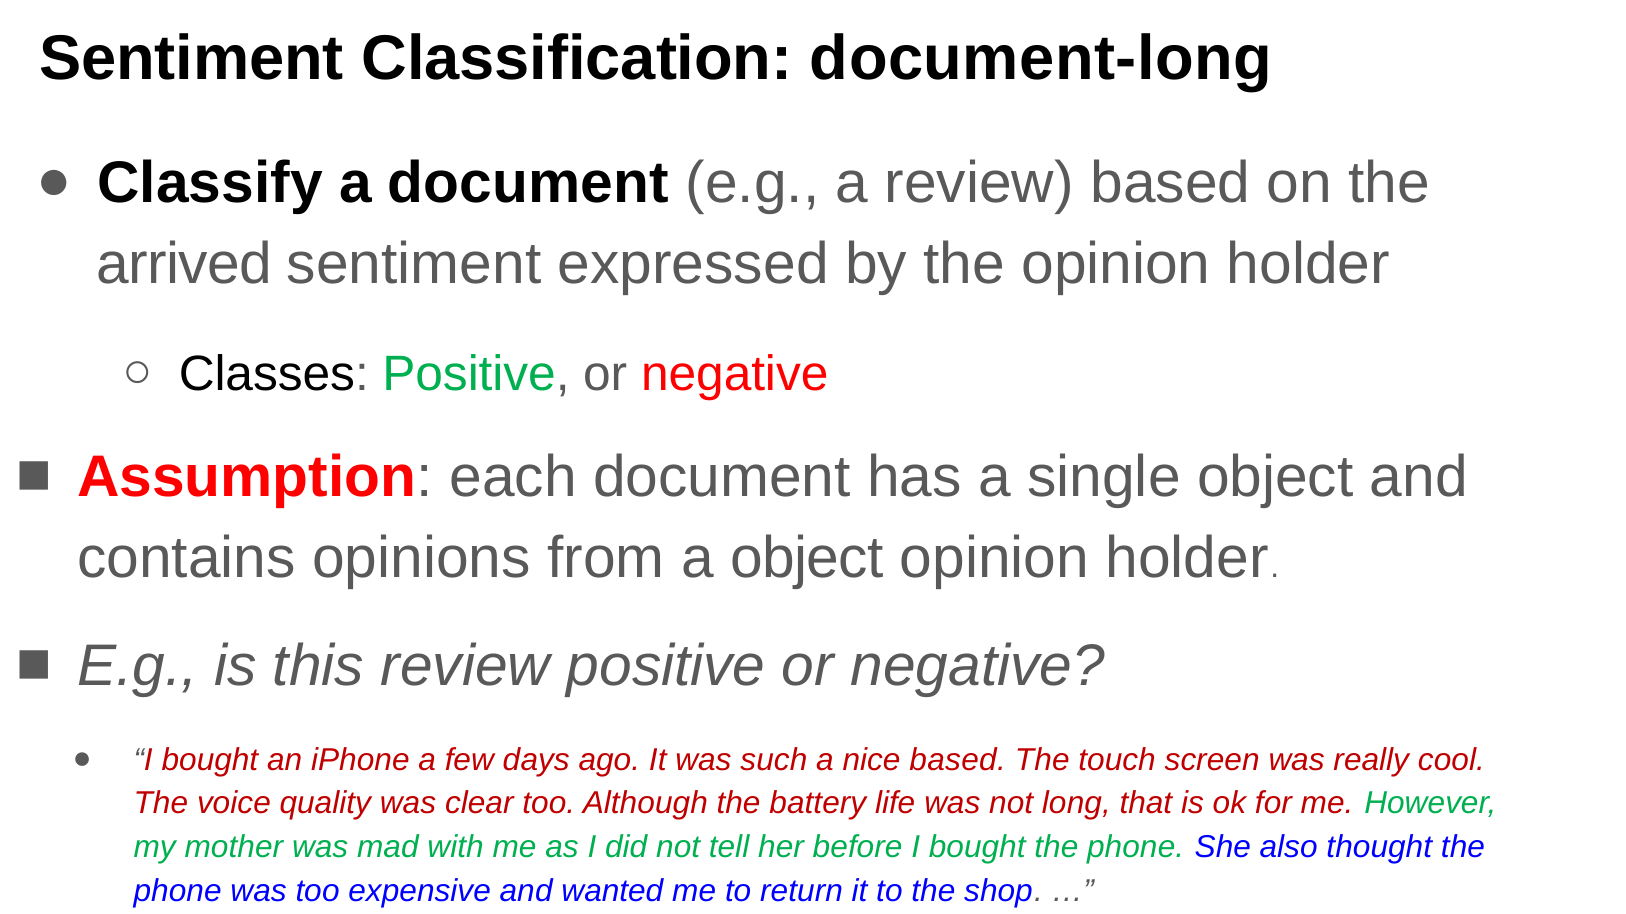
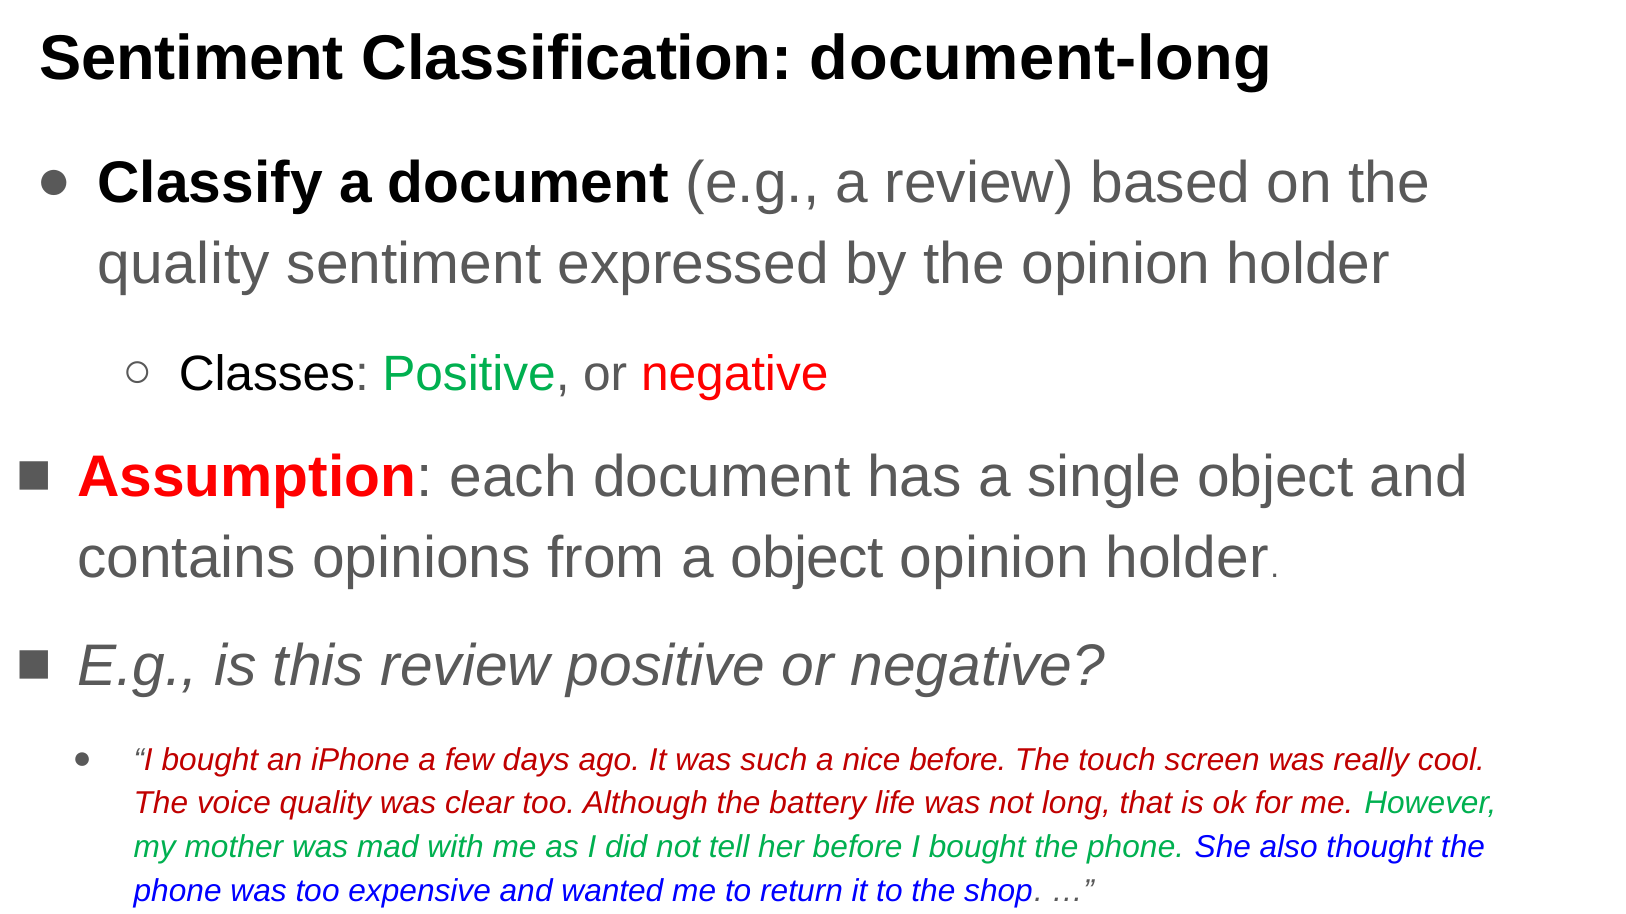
arrived: arrived -> quality (184, 265)
nice based: based -> before (958, 760)
